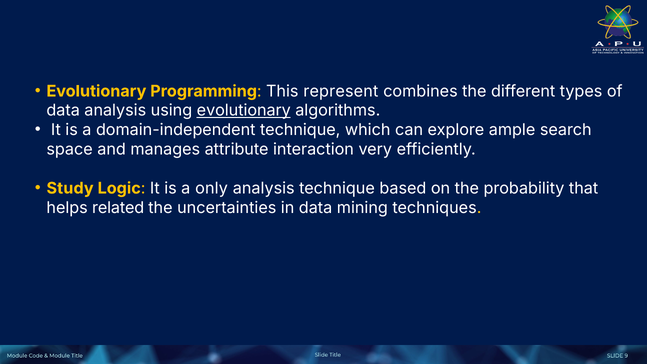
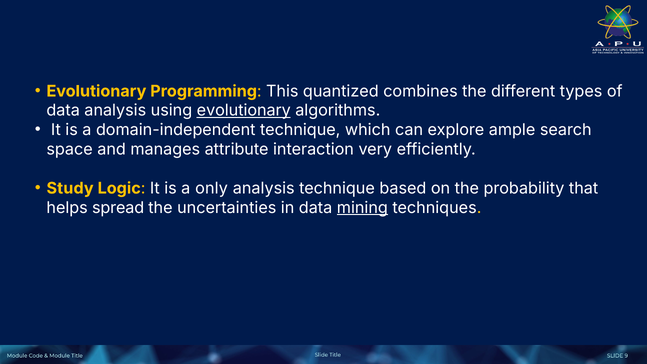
represent: represent -> quantized (341, 91)
related: related -> spread (118, 208)
mining underline: none -> present (362, 208)
